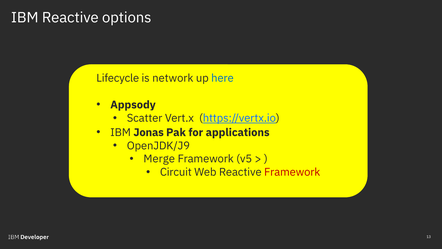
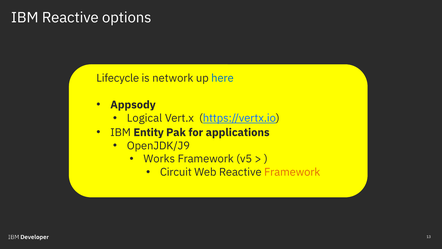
Scatter: Scatter -> Logical (145, 118)
Jonas: Jonas -> Entity (149, 132)
Merge: Merge -> Works (159, 159)
Framework colour: red -> orange (292, 172)
